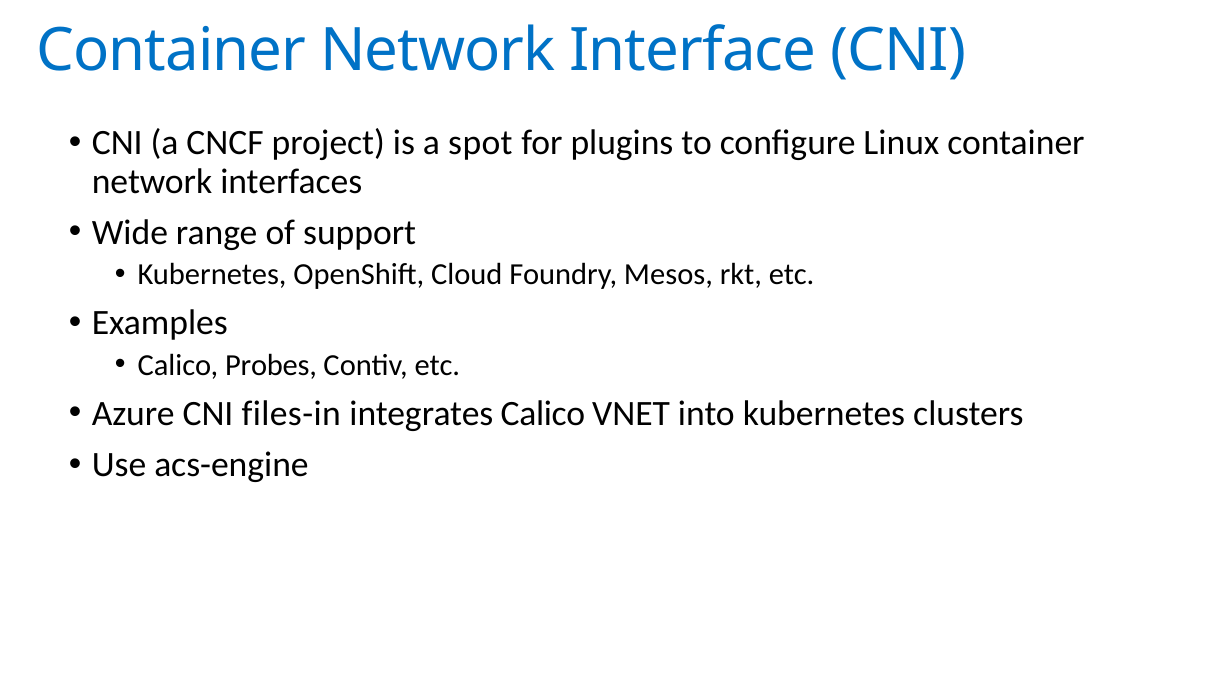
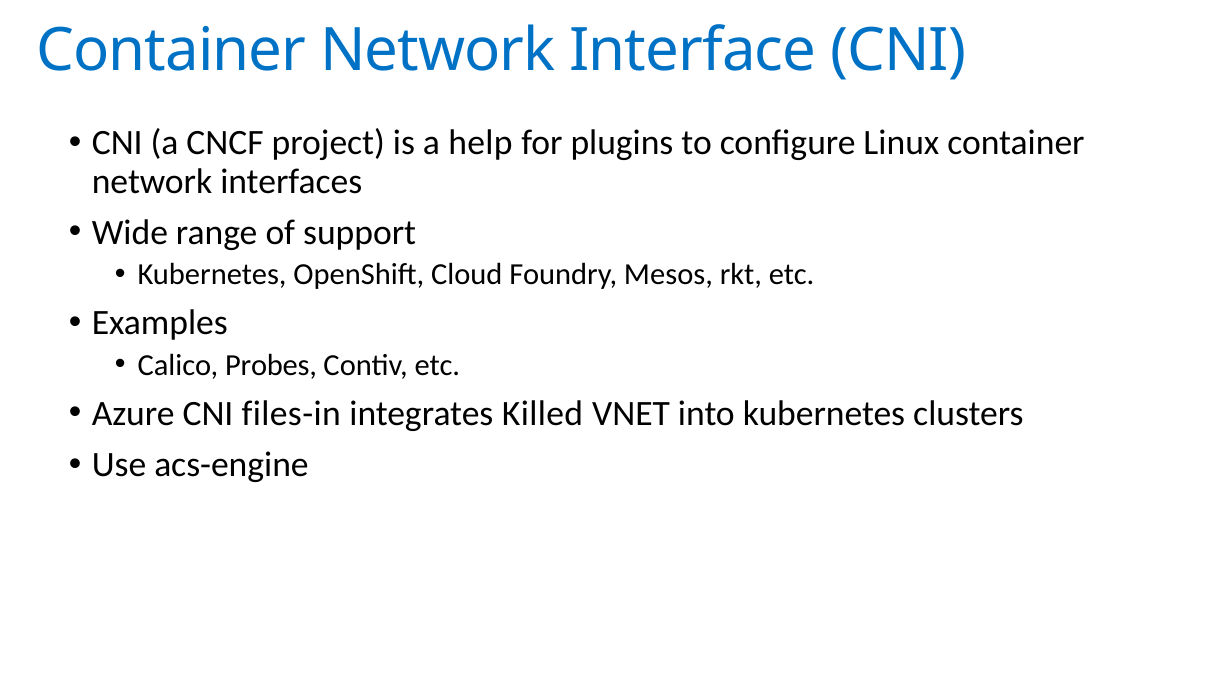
spot: spot -> help (480, 143)
integrates Calico: Calico -> Killed (543, 413)
